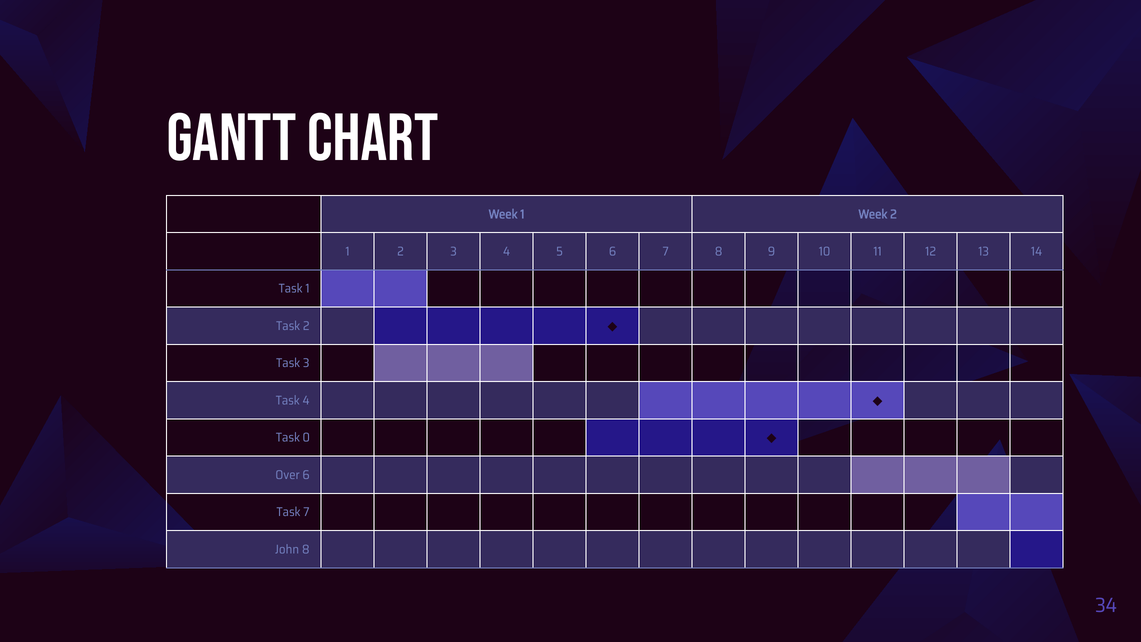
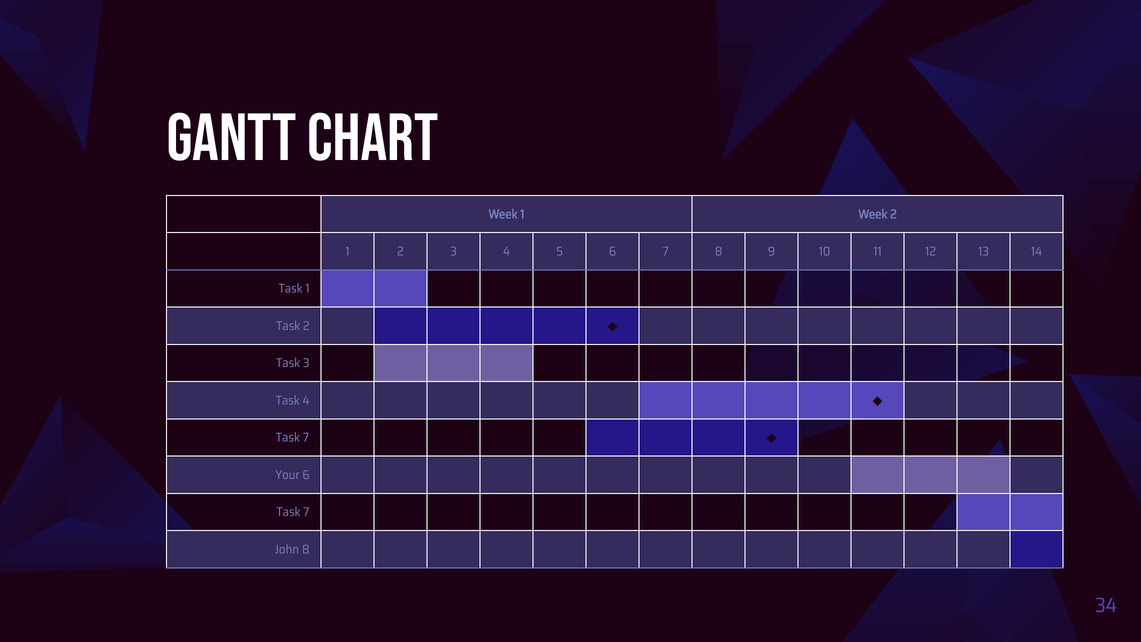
0: 0 -> 7 (306, 438)
Over: Over -> Your (288, 475)
